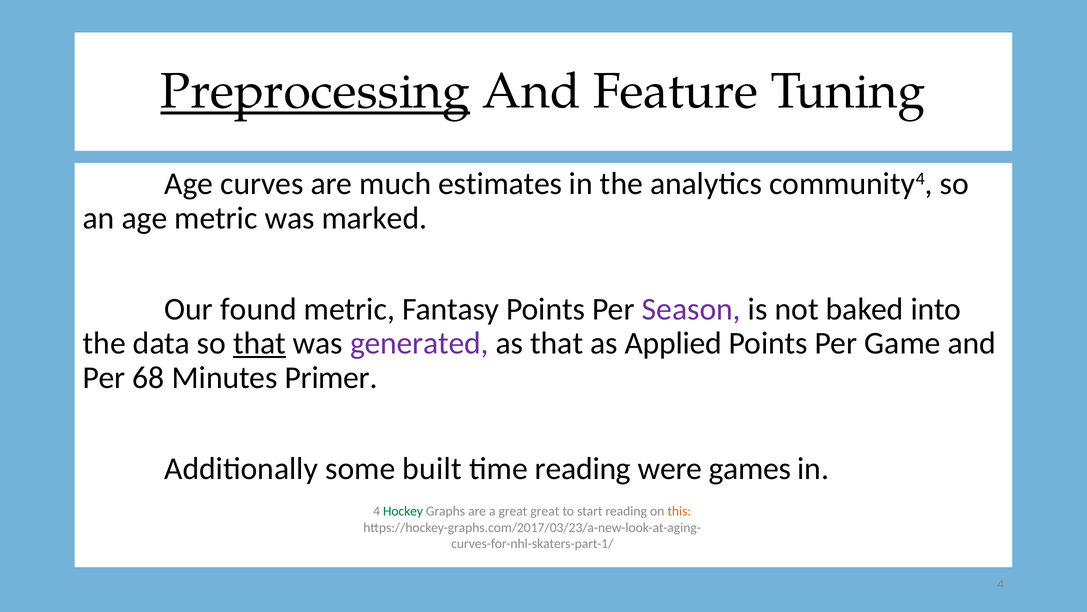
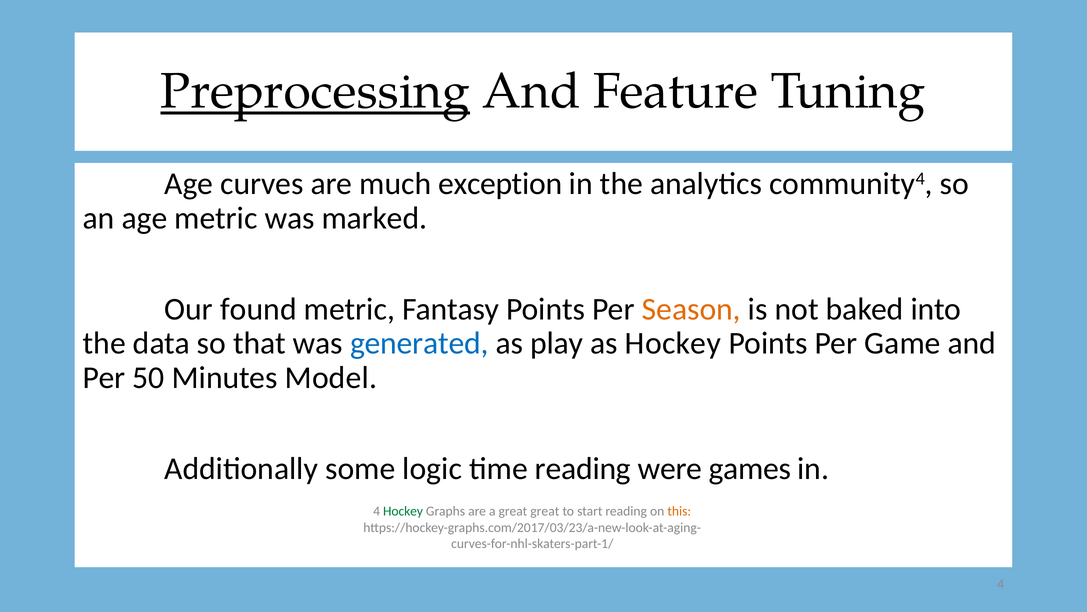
estimates: estimates -> exception (500, 184)
Season colour: purple -> orange (691, 309)
that underline: present -> none (260, 343)
generated colour: purple -> blue (419, 343)
as that: that -> play (557, 343)
as Applied: Applied -> Hockey (673, 343)
68: 68 -> 50 (148, 377)
Primer: Primer -> Model (331, 377)
built: built -> logic (432, 468)
